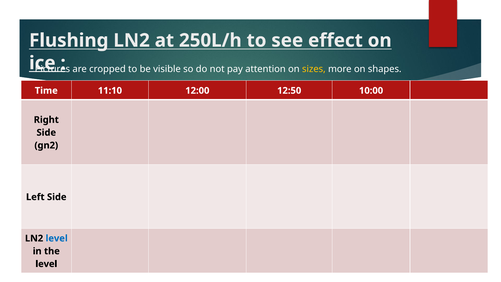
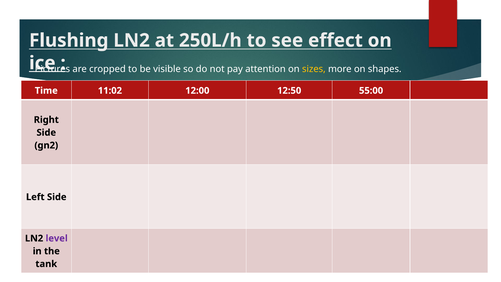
11:10: 11:10 -> 11:02 (110, 91)
10:00: 10:00 -> 55:00 (371, 91)
level colour: blue -> purple (57, 238)
level: level -> tank (46, 264)
